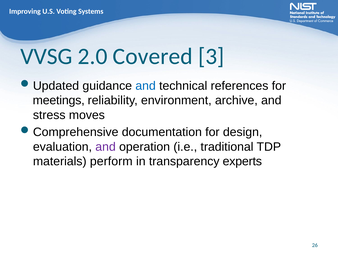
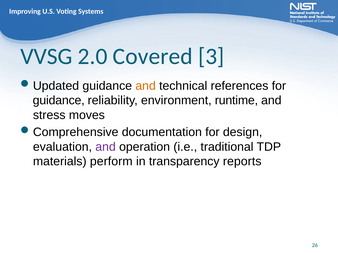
and colour: blue -> orange (146, 86)
meetings: meetings -> guidance (59, 101)
archive: archive -> runtime (236, 101)
experts: experts -> reports (242, 162)
